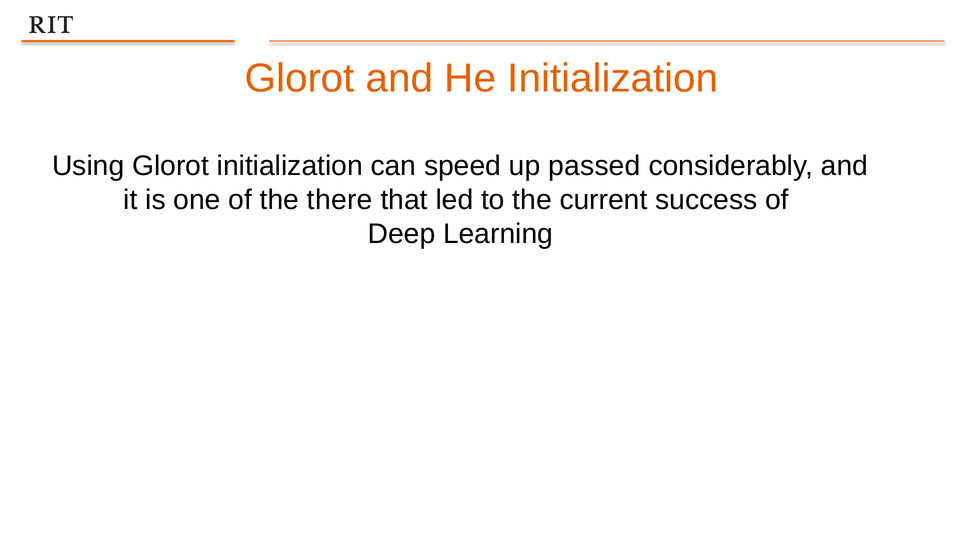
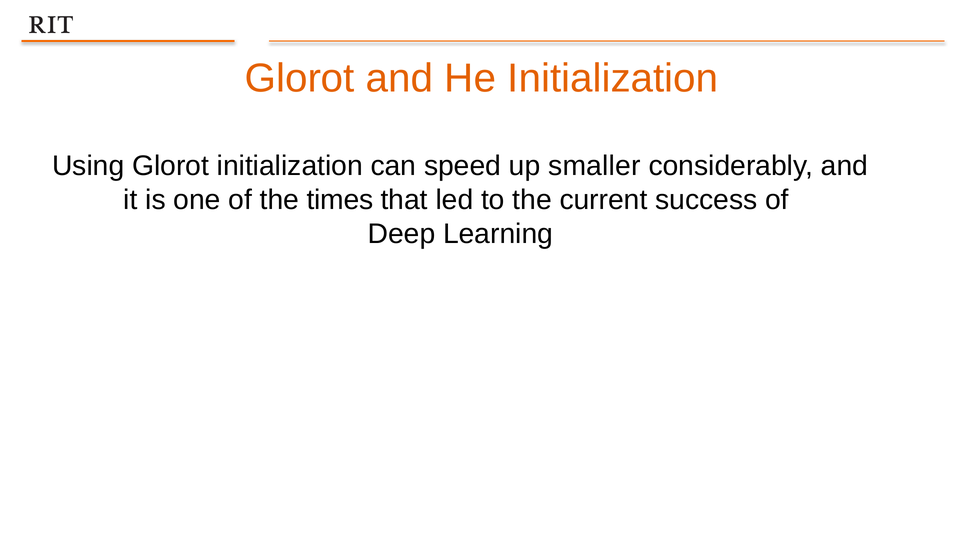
passed: passed -> smaller (594, 166)
there: there -> times (340, 200)
